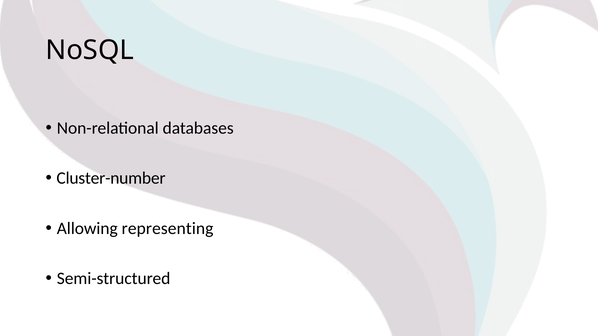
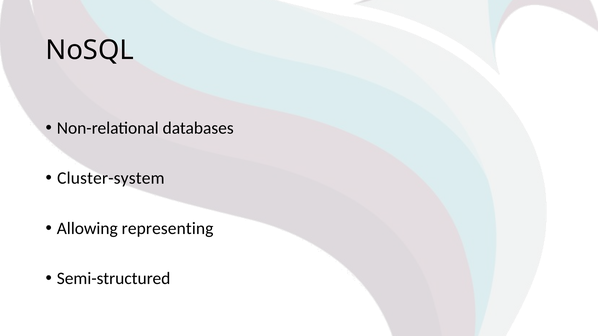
Cluster-number: Cluster-number -> Cluster-system (111, 178)
